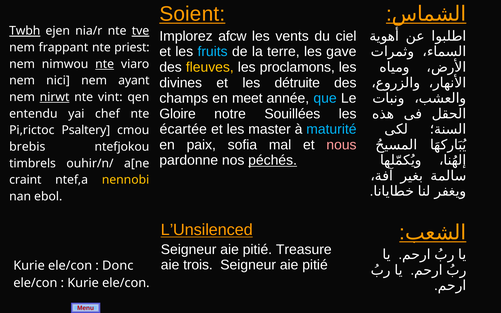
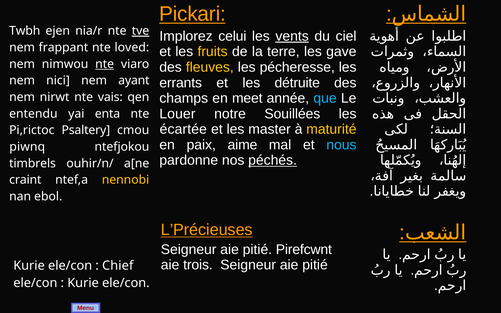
Soient: Soient -> Pickari (192, 14)
Twbh underline: present -> none (25, 31)
afcw: afcw -> celui (232, 36)
vents underline: none -> present (292, 36)
priest: priest -> loved (132, 47)
fruits colour: light blue -> yellow (213, 52)
proclamons: proclamons -> pécheresse (297, 67)
divines: divines -> errants (181, 83)
nirwt underline: present -> none (55, 97)
vint: vint -> vais (110, 97)
Gloire: Gloire -> Louer (177, 114)
chef: chef -> enta (108, 114)
maturité colour: light blue -> yellow (331, 129)
sofia: sofia -> aime (242, 145)
nous colour: pink -> light blue (341, 145)
brebis: brebis -> piwnq (27, 147)
L’Unsilenced: L’Unsilenced -> L’Précieuses (207, 230)
Treasure: Treasure -> Pirefcwnt (304, 249)
Donc: Donc -> Chief (118, 266)
